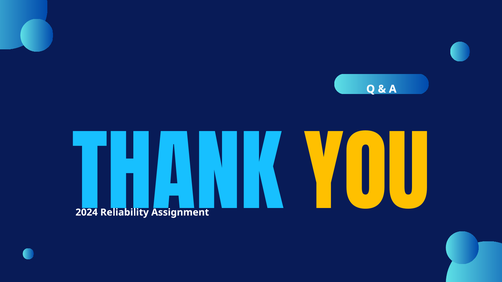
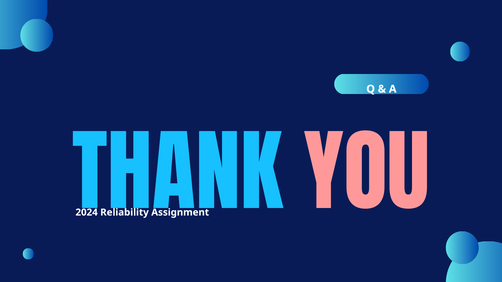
YOU colour: yellow -> pink (367, 179)
